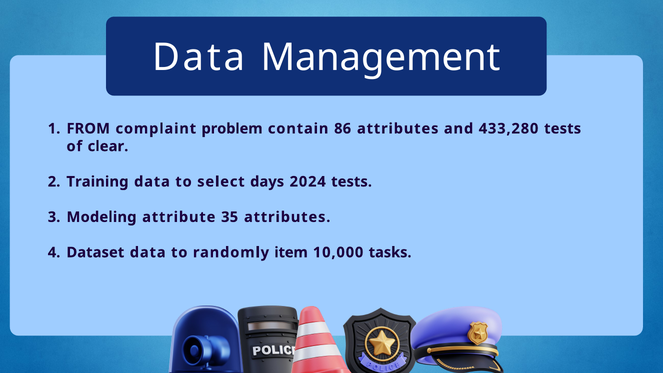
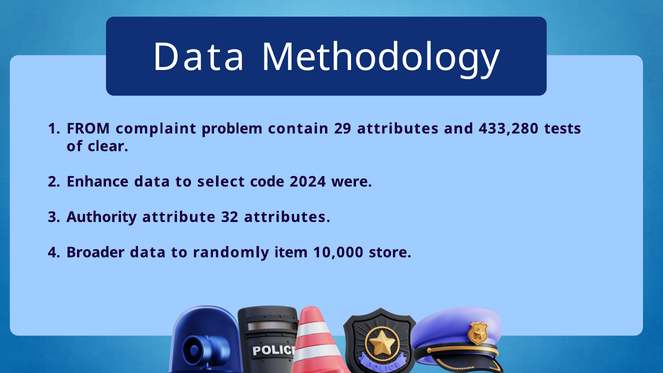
Management: Management -> Methodology (380, 57)
86: 86 -> 29 (343, 129)
Training: Training -> Enhance (98, 182)
days: days -> code (267, 182)
2024 tests: tests -> were (352, 182)
Modeling: Modeling -> Authority (102, 217)
35: 35 -> 32 (230, 217)
Dataset: Dataset -> Broader (95, 252)
tasks: tasks -> store (390, 252)
